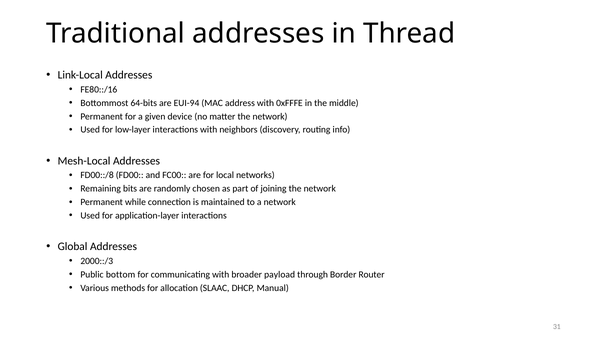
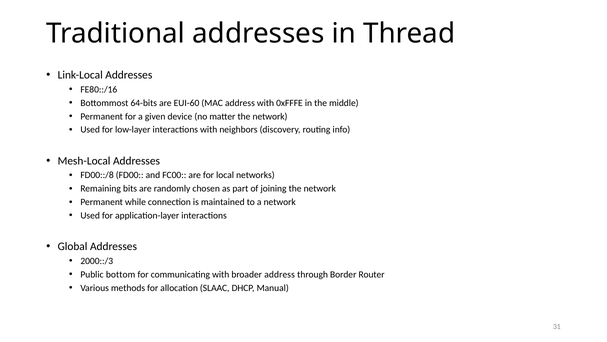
EUI-94: EUI-94 -> EUI-60 (187, 103)
broader payload: payload -> address (280, 274)
